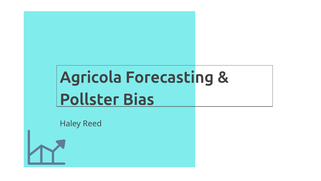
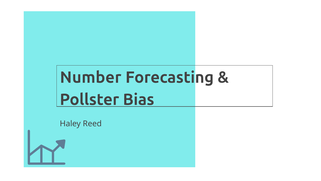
Agricola: Agricola -> Number (91, 77)
